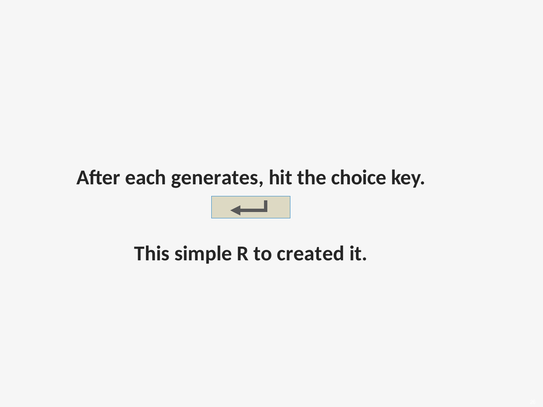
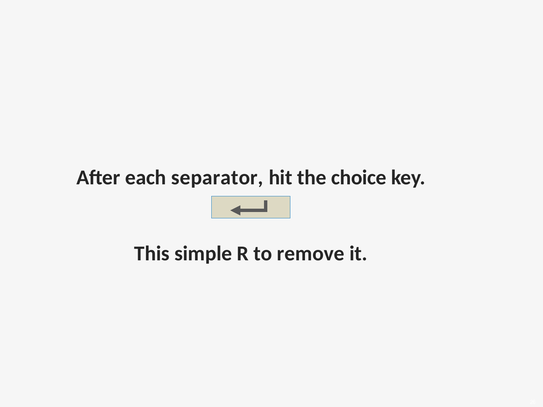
generates: generates -> separator (217, 177)
created: created -> remove (311, 254)
